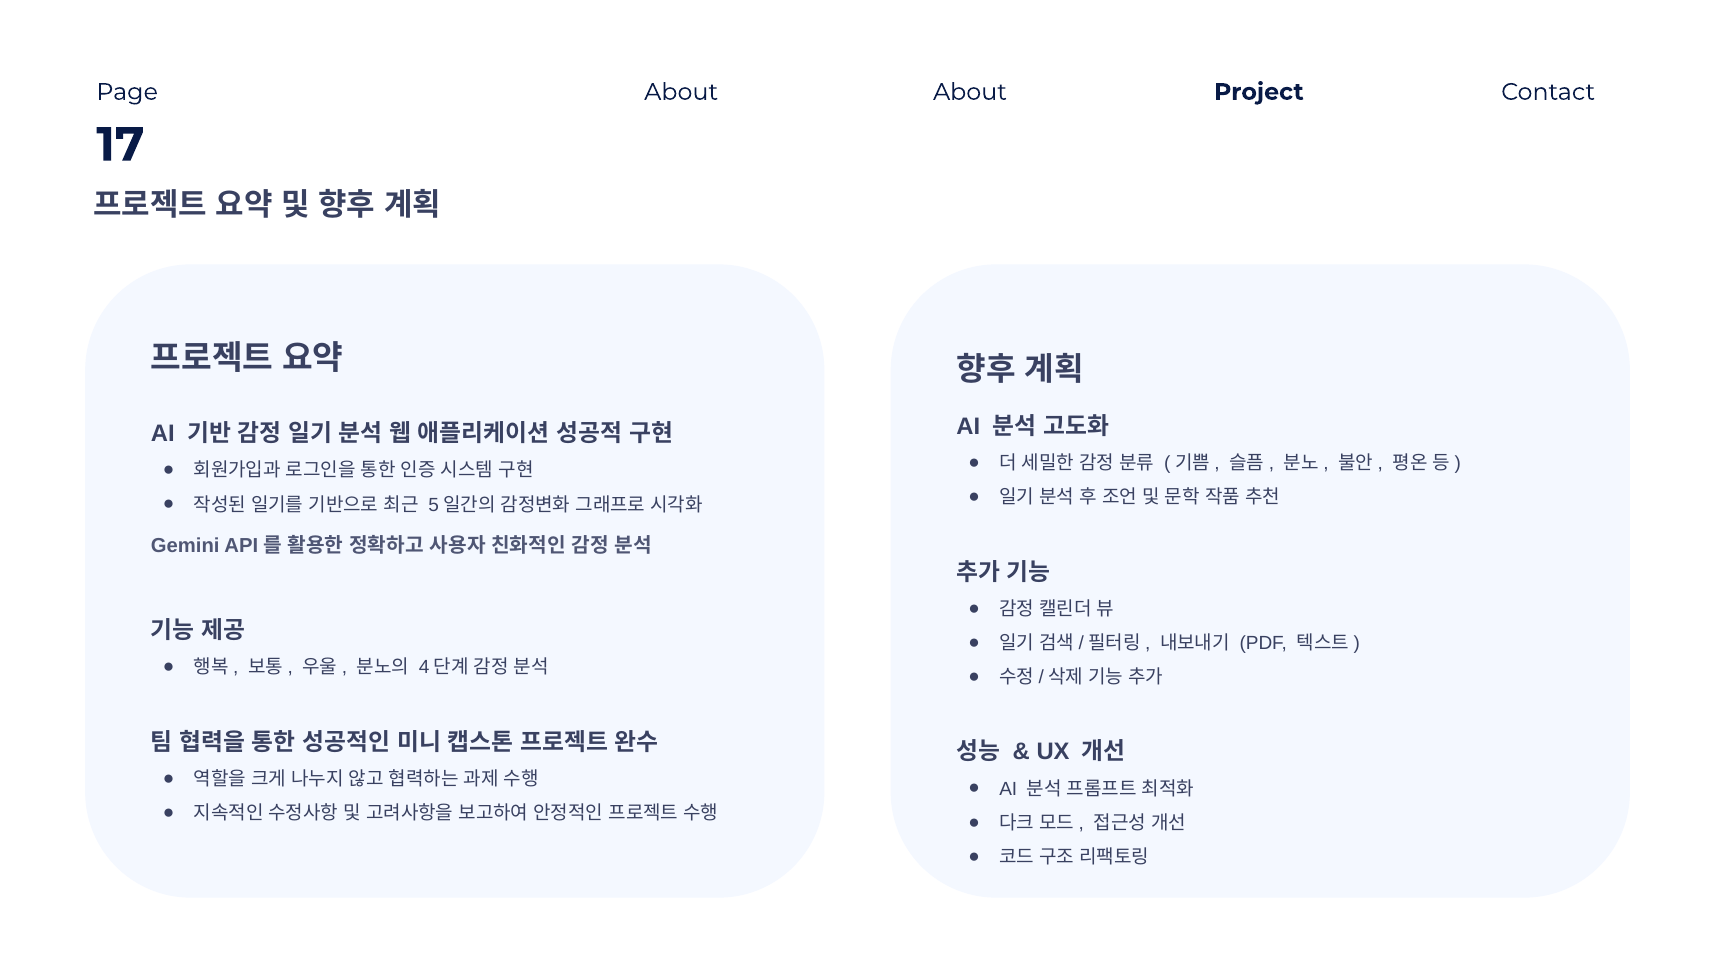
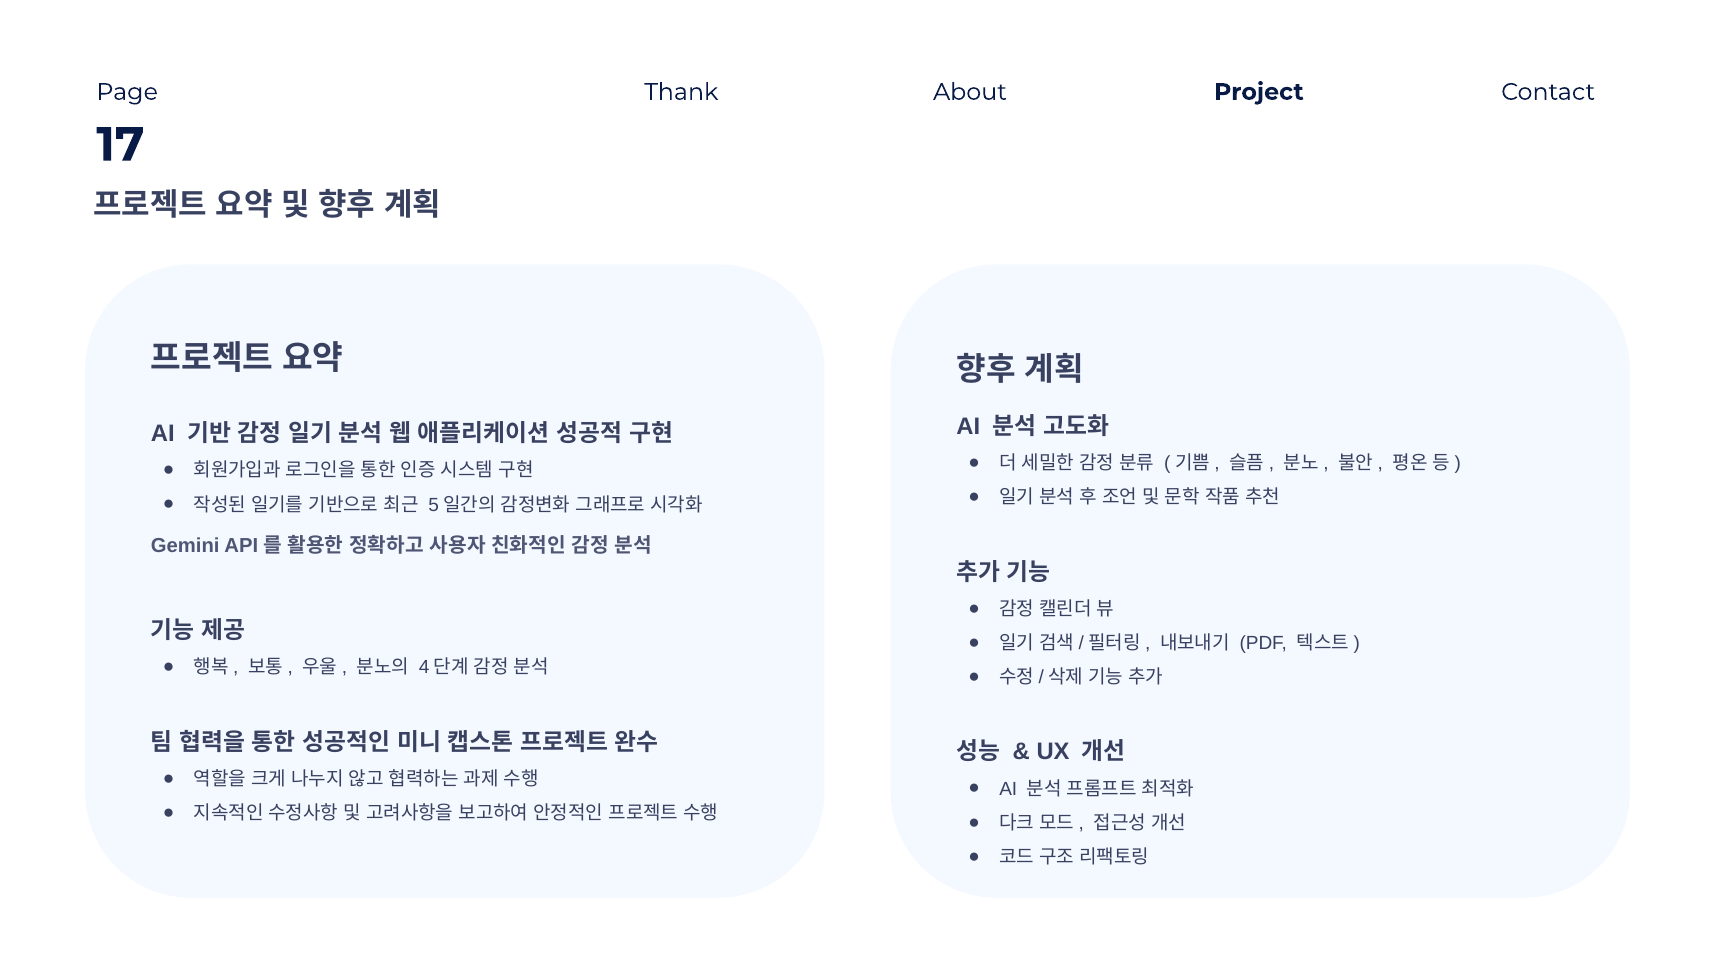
About: About -> Thank (681, 92)
